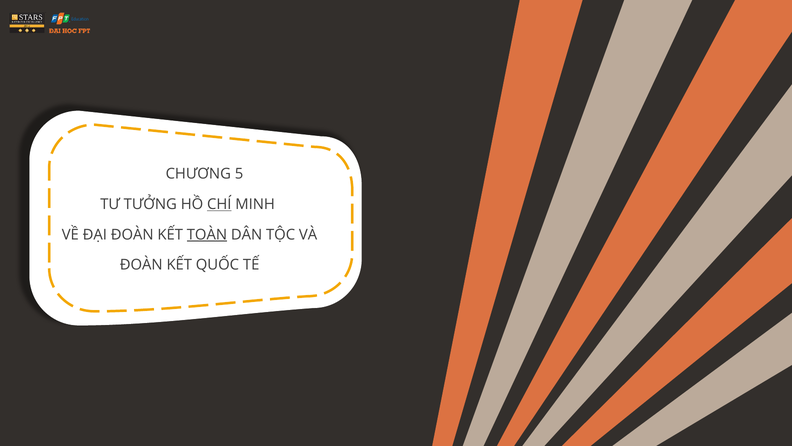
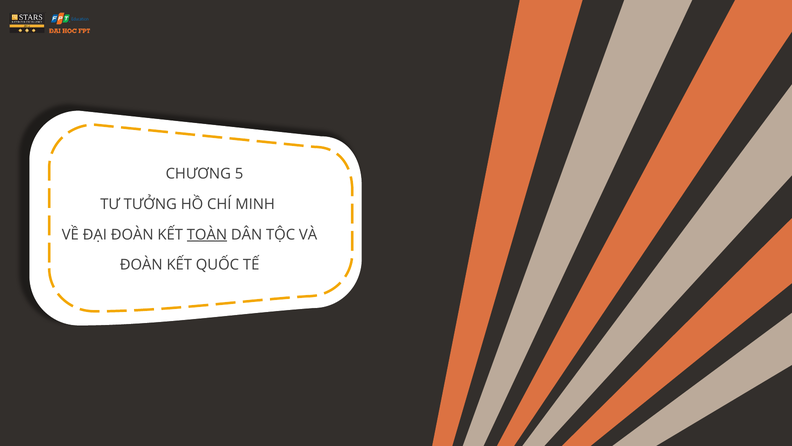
CHÍ underline: present -> none (219, 204)
